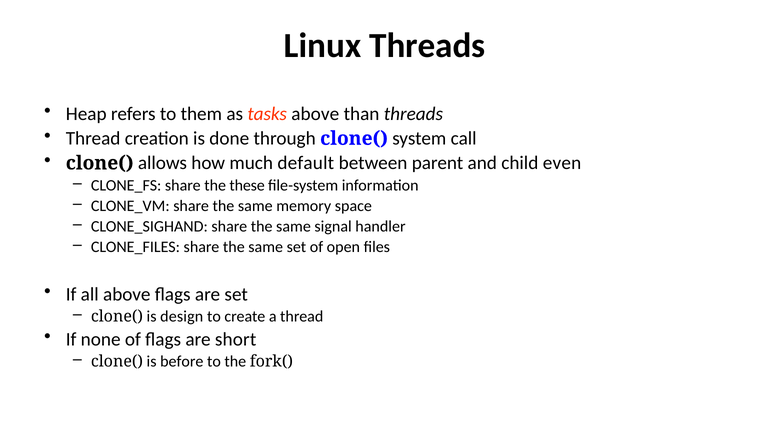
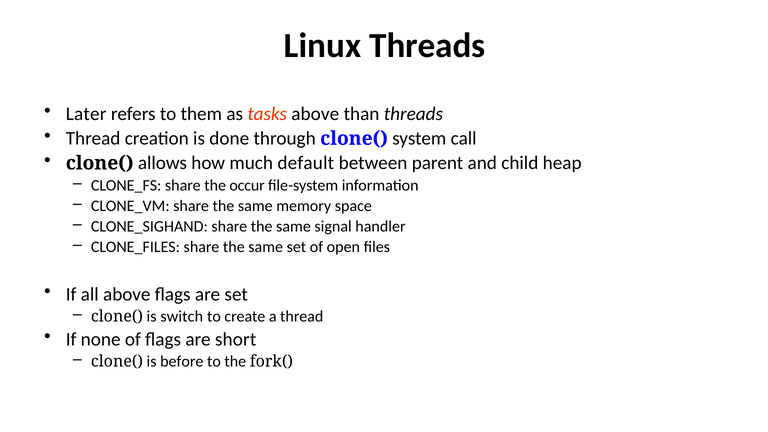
Heap: Heap -> Later (86, 114)
even: even -> heap (562, 163)
these: these -> occur (247, 185)
design: design -> switch (182, 316)
